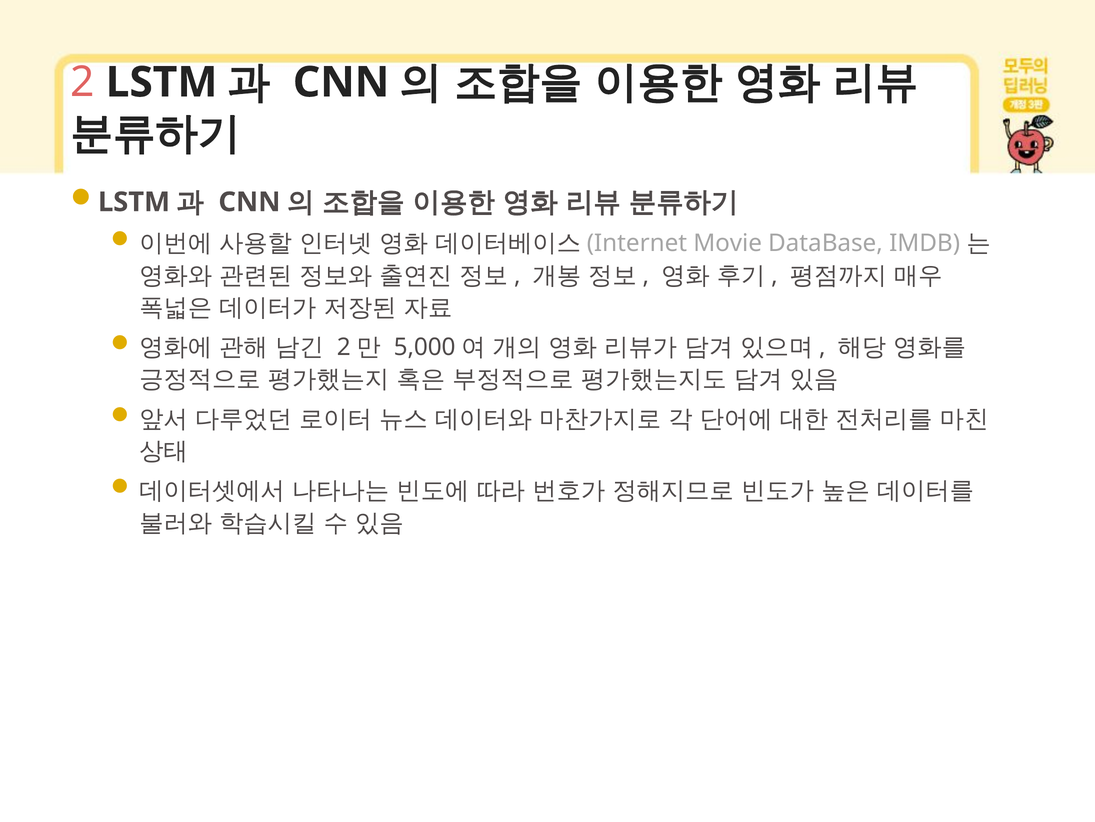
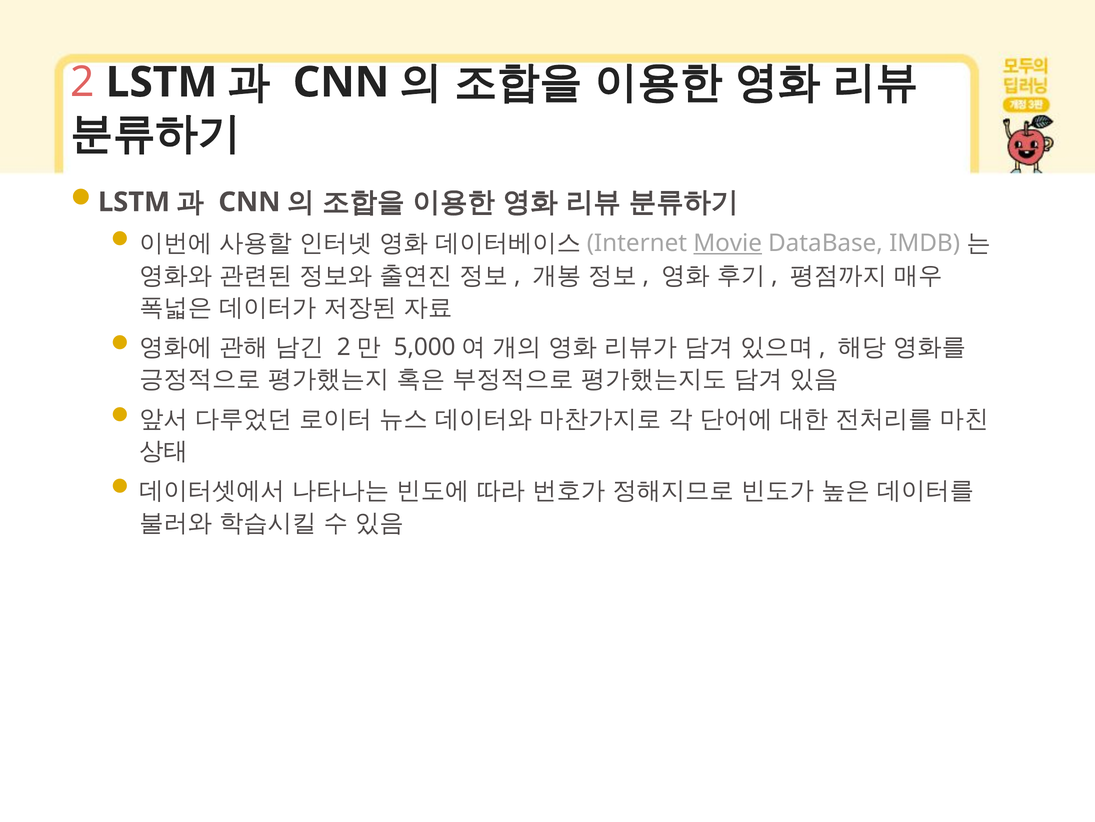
Movie underline: none -> present (728, 243)
